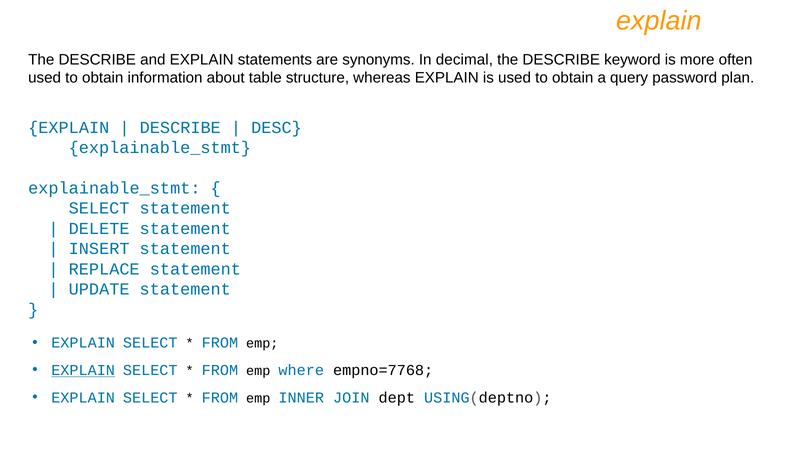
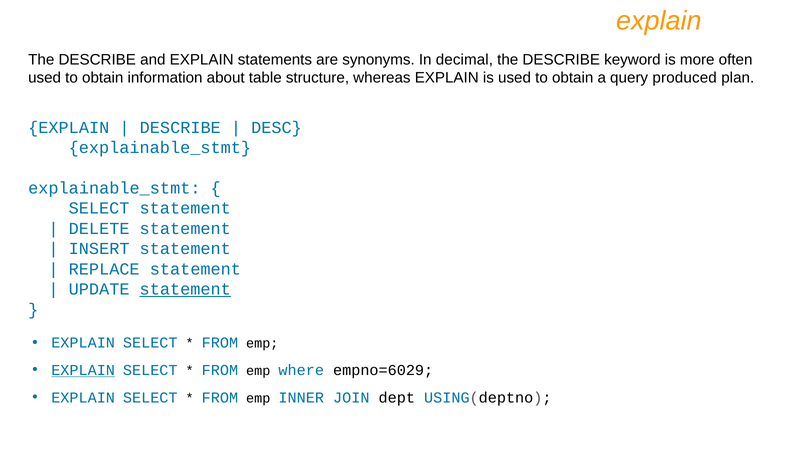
password: password -> produced (685, 78)
statement underline: none -> present (185, 289)
empno=7768: empno=7768 -> empno=6029 (383, 370)
